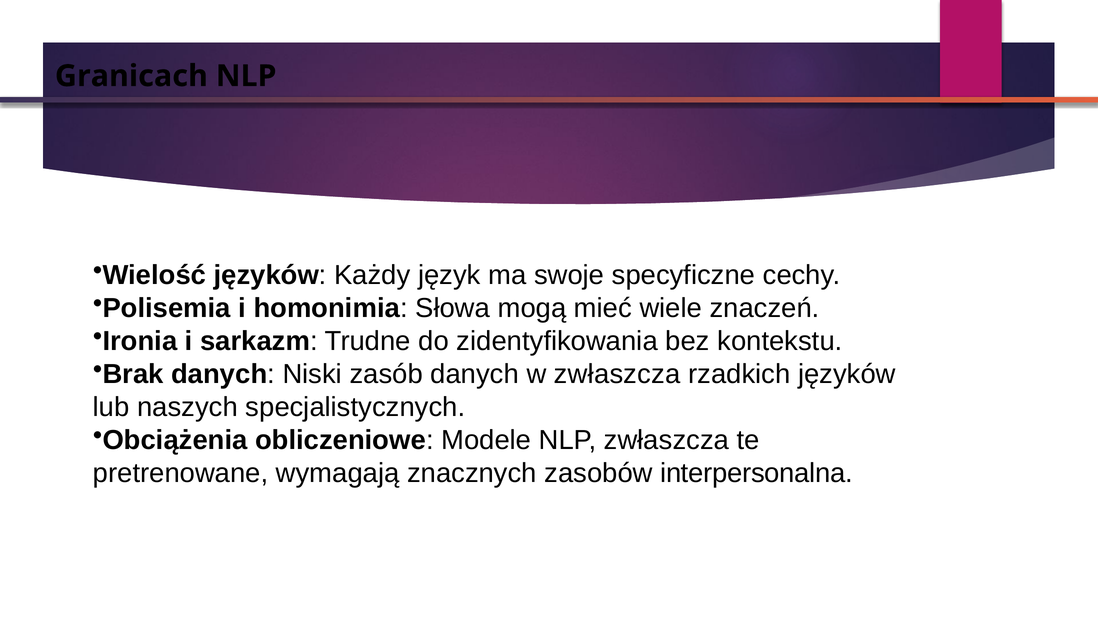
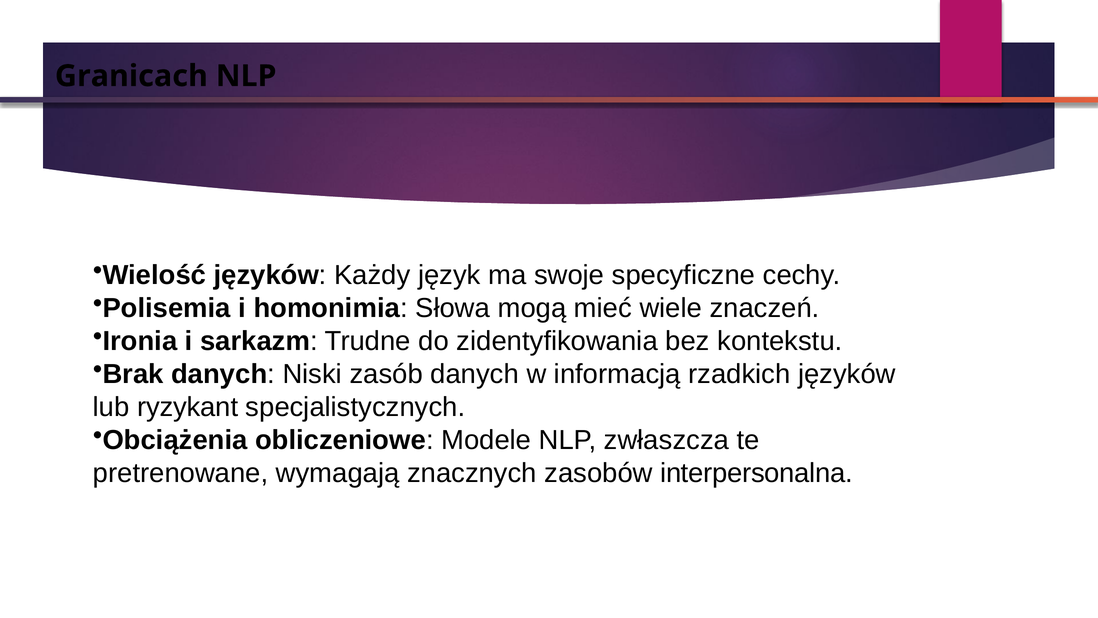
w zwłaszcza: zwłaszcza -> informacją (617, 374)
naszych: naszych -> ryzykant (188, 407)
